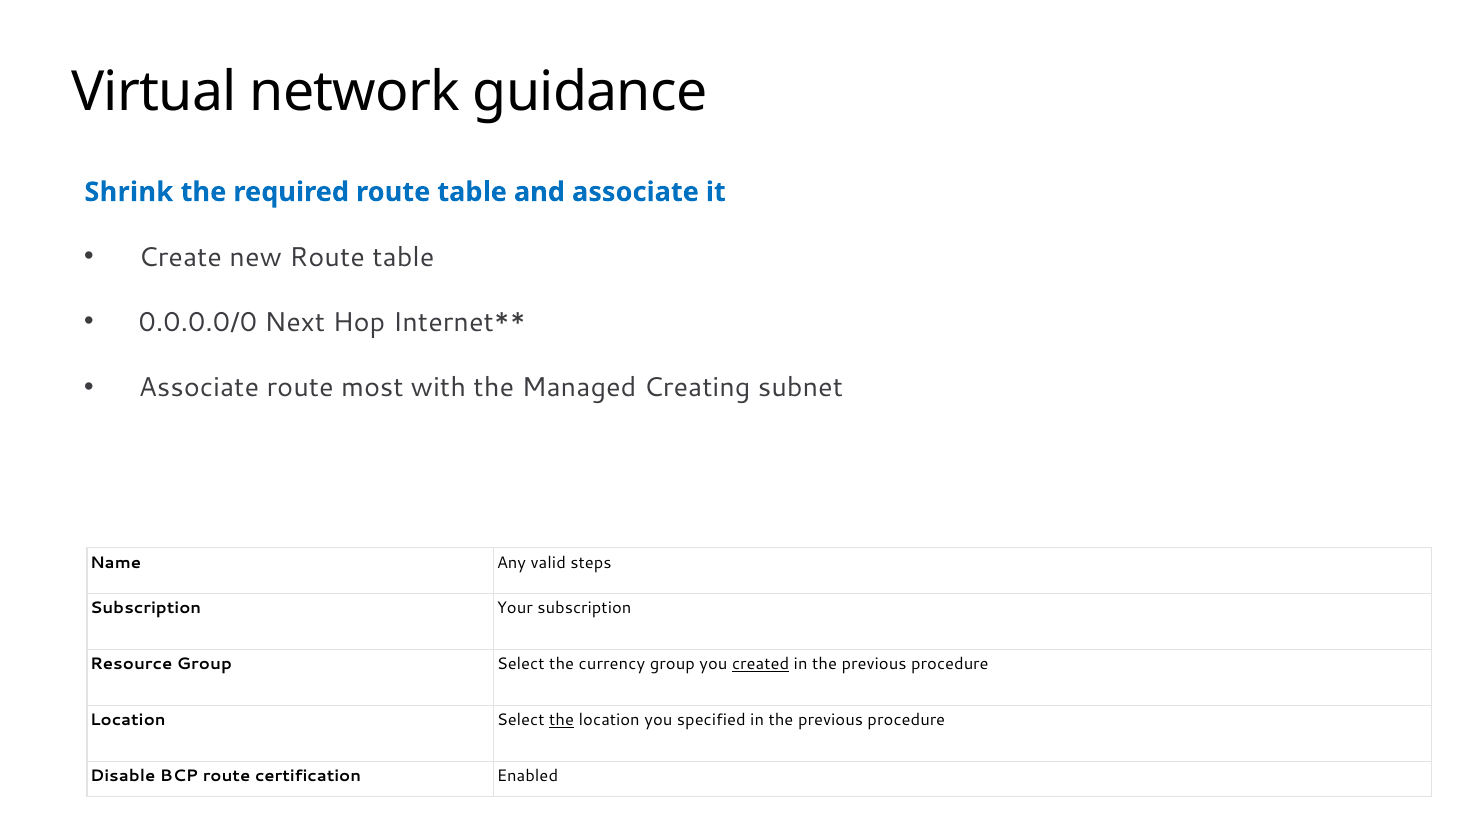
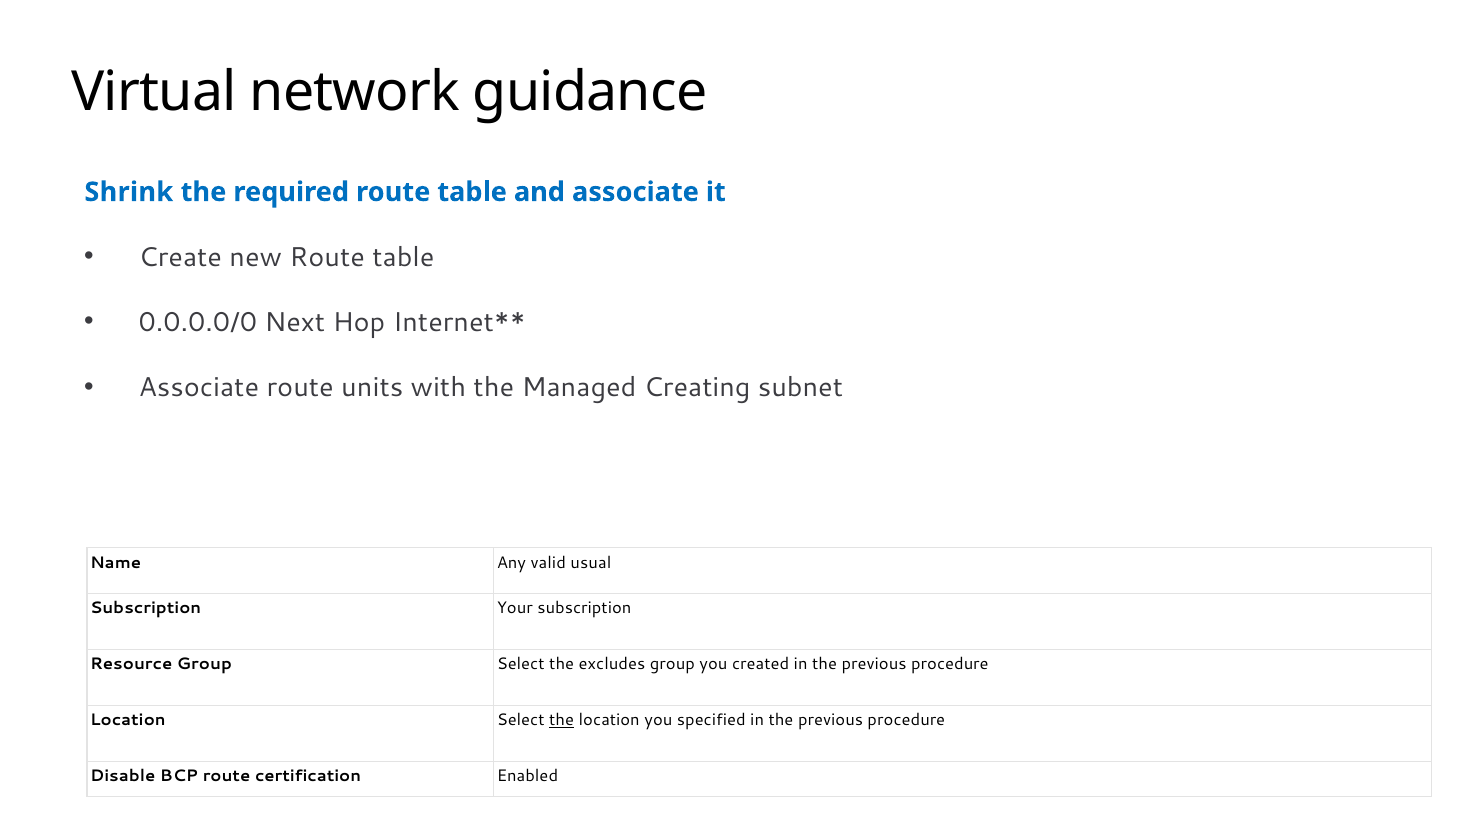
most: most -> units (372, 388)
steps: steps -> usual (591, 563)
currency: currency -> excludes (612, 665)
created underline: present -> none (761, 665)
